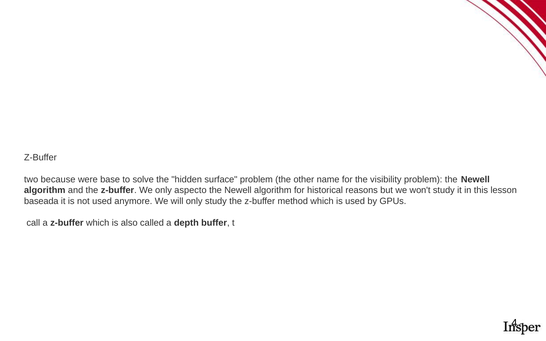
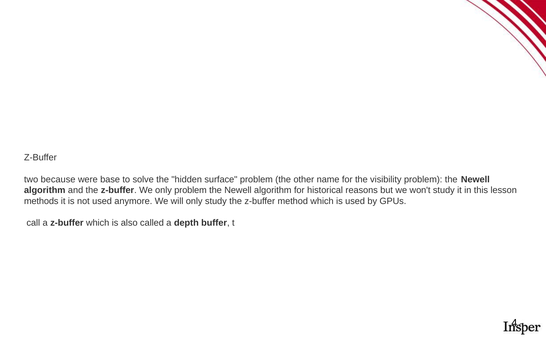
only aspecto: aspecto -> problem (191, 190)
baseada: baseada -> methods (41, 201)
